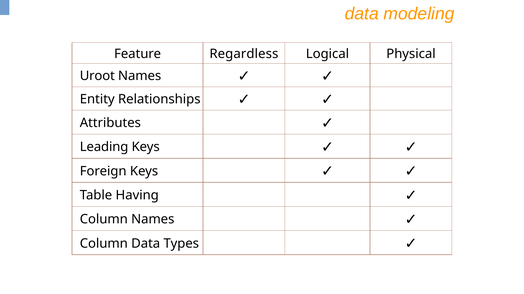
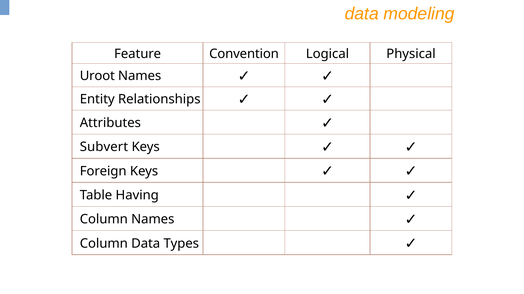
Regardless: Regardless -> Convention (244, 54)
Leading: Leading -> Subvert (104, 147)
